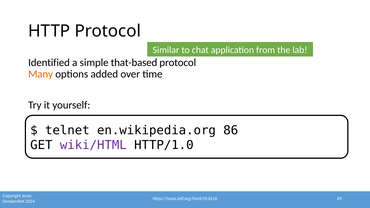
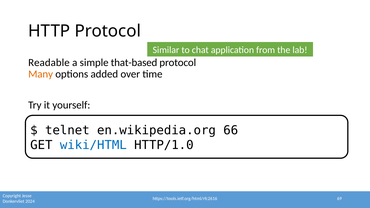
Identified: Identified -> Readable (49, 63)
86: 86 -> 66 (231, 130)
wiki/HTML colour: purple -> blue (93, 145)
